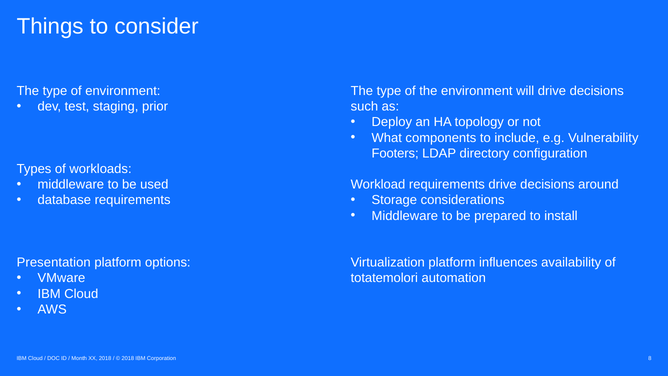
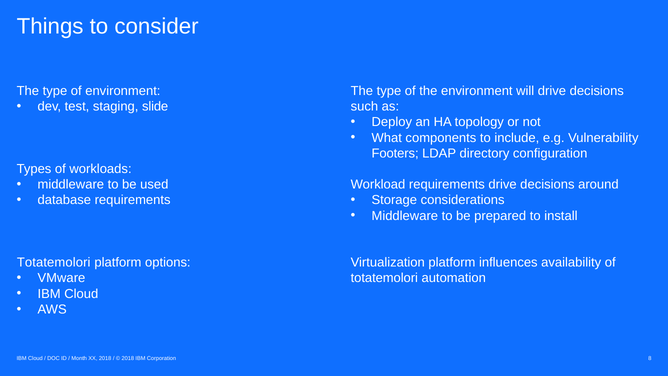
prior: prior -> slide (155, 106)
Presentation: Presentation -> Totatemolori (54, 262)
